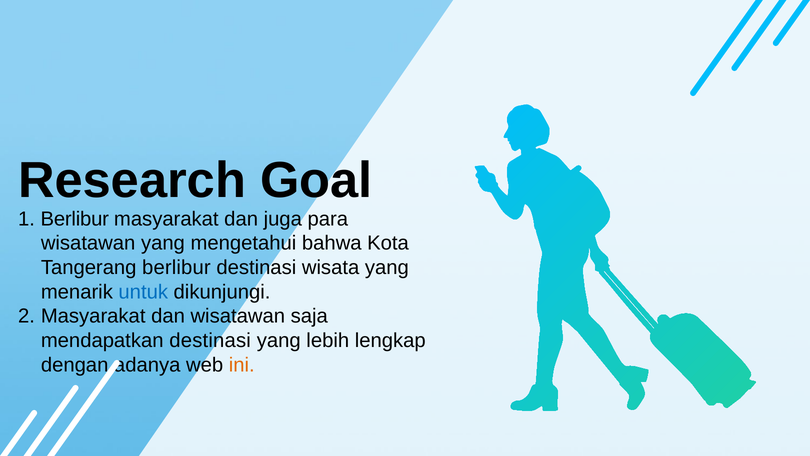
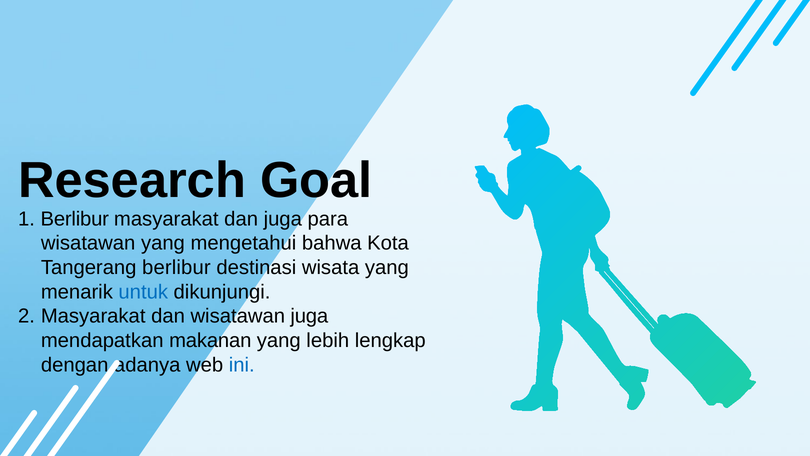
wisatawan saja: saja -> juga (309, 316)
mendapatkan destinasi: destinasi -> makanan (210, 340)
ini colour: orange -> blue (242, 365)
